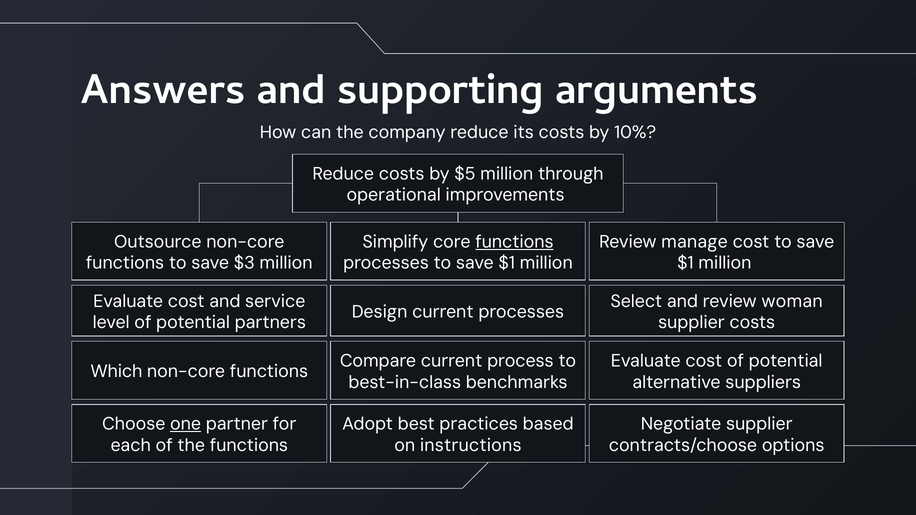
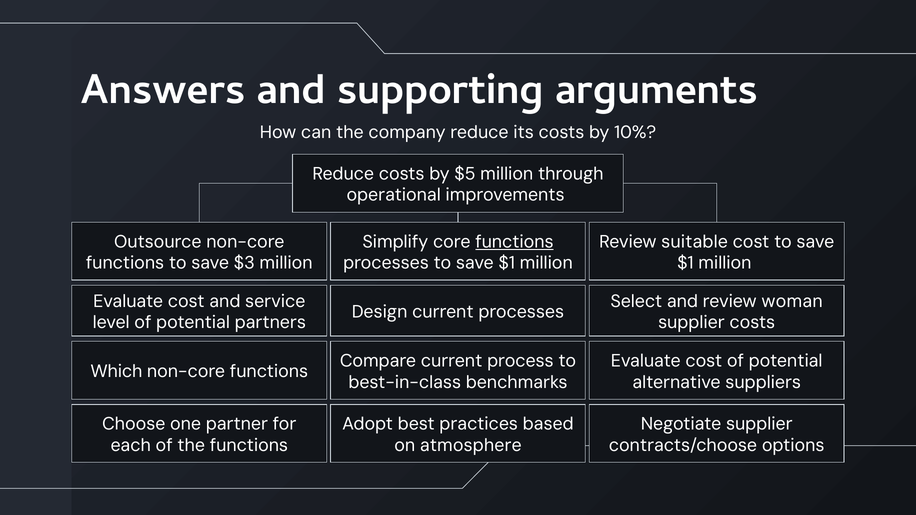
manage: manage -> suitable (695, 242)
one underline: present -> none (186, 424)
instructions: instructions -> atmosphere (471, 445)
